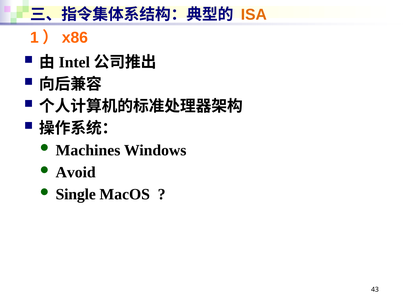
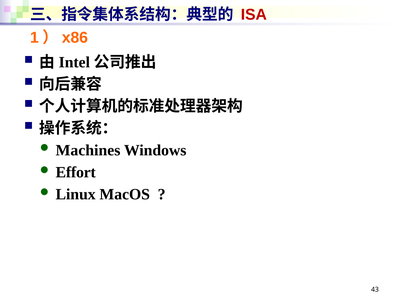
ISA colour: orange -> red (254, 15)
Avoid: Avoid -> Effort (76, 172)
Single: Single -> Linux (76, 194)
